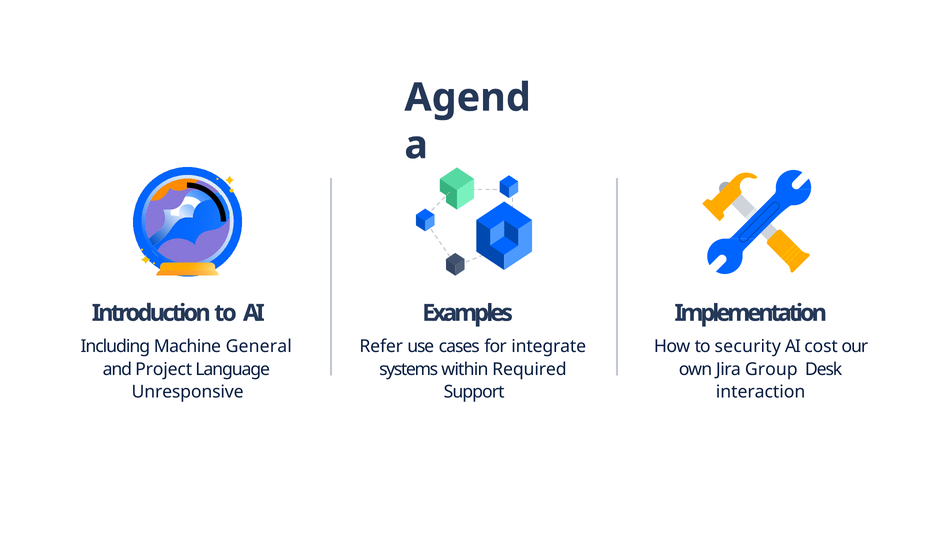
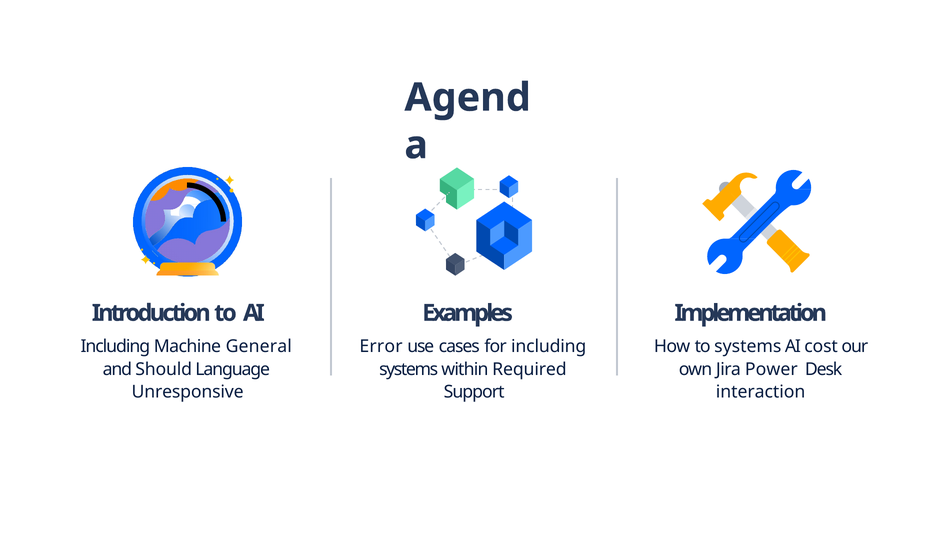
Refer: Refer -> Error (381, 346)
for integrate: integrate -> including (549, 346)
to security: security -> systems (748, 346)
Project: Project -> Should (164, 369)
Group: Group -> Power (771, 369)
